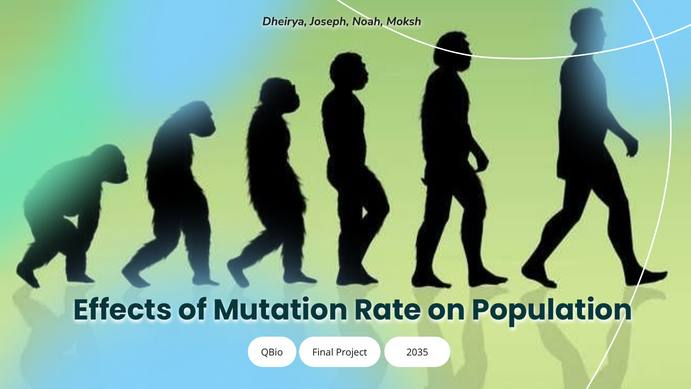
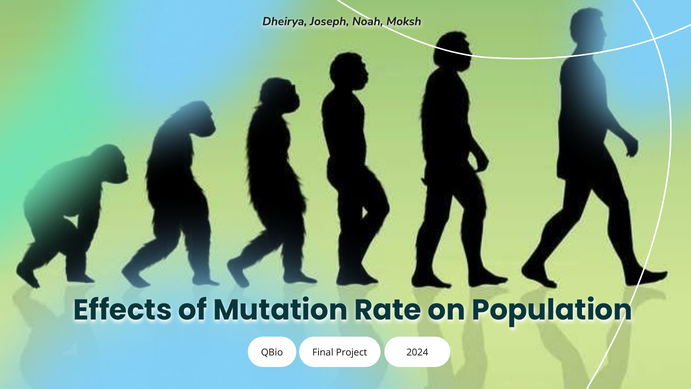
2035: 2035 -> 2024 (417, 352)
